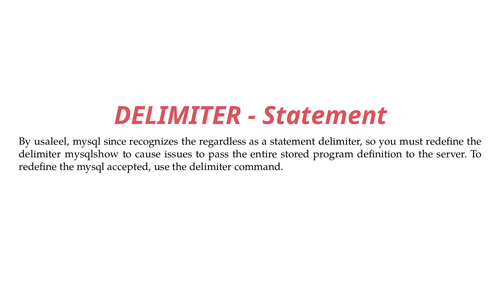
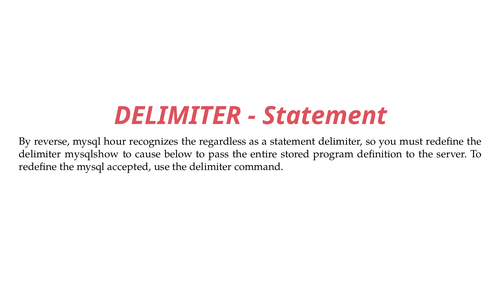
usaleel: usaleel -> reverse (52, 141)
since: since -> hour (115, 141)
issues: issues -> below (178, 154)
